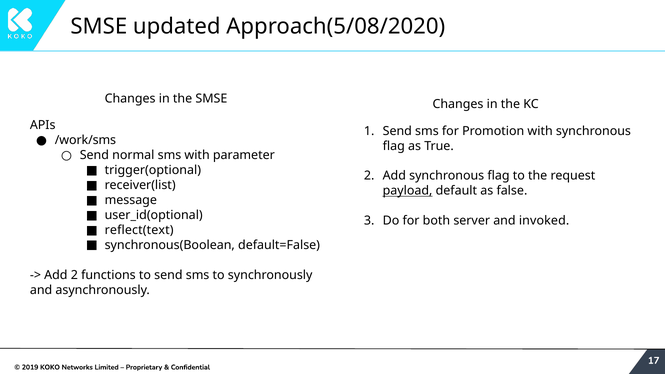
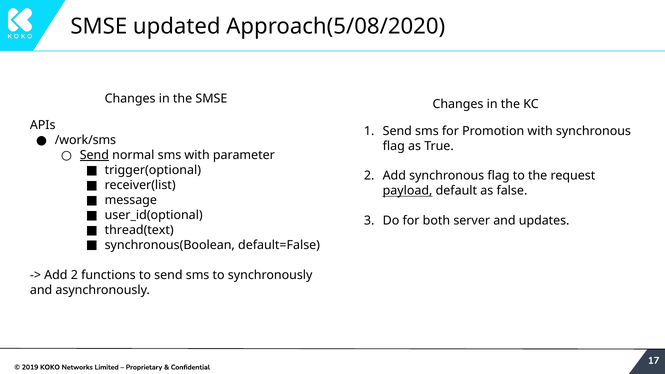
Send underline: none -> present (94, 155)
invoked: invoked -> updates (544, 221)
reflect(text: reflect(text -> thread(text (139, 230)
